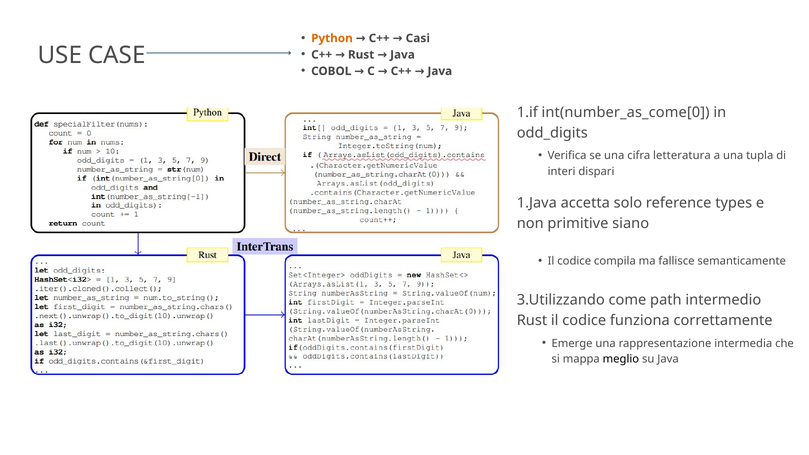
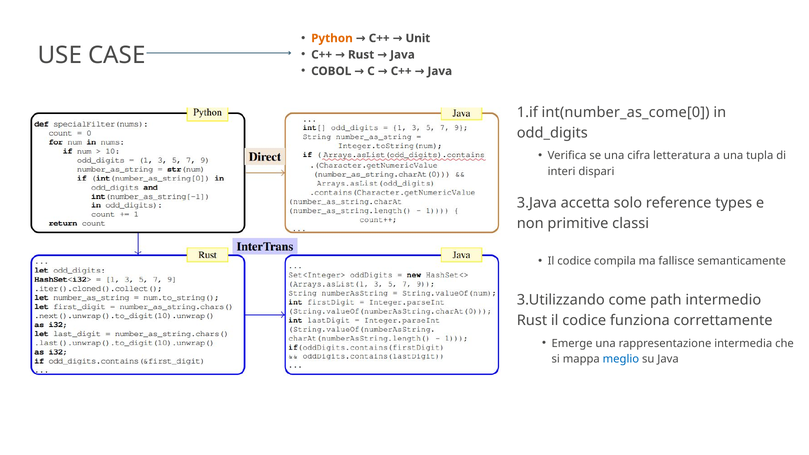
Casi: Casi -> Unit (418, 38)
1.Java: 1.Java -> 3.Java (537, 203)
siano: siano -> classi (631, 223)
meglio colour: black -> blue (621, 359)
